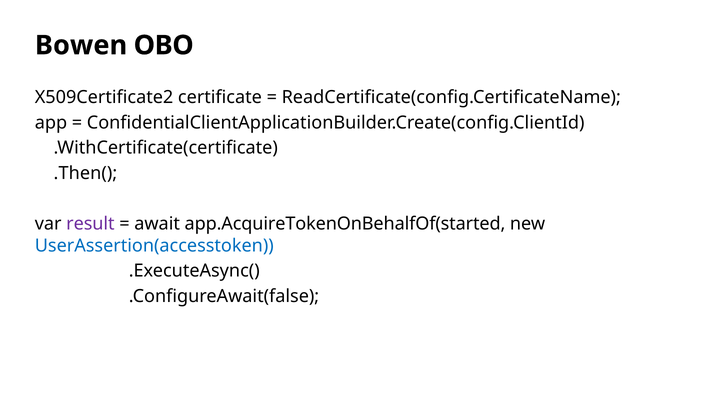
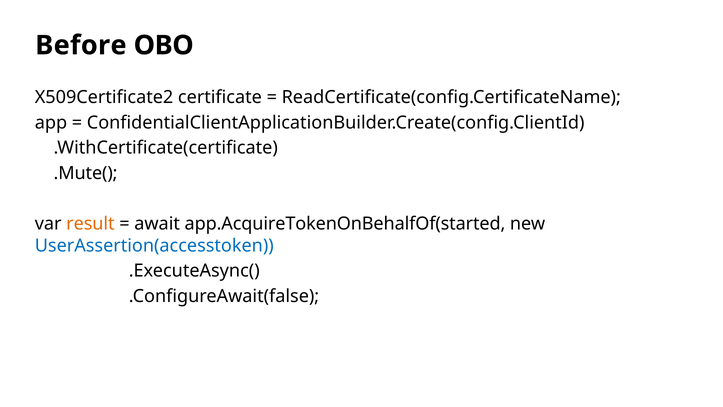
Bowen: Bowen -> Before (81, 45)
.Then(: .Then( -> .Mute( (86, 173)
result colour: purple -> orange (90, 224)
